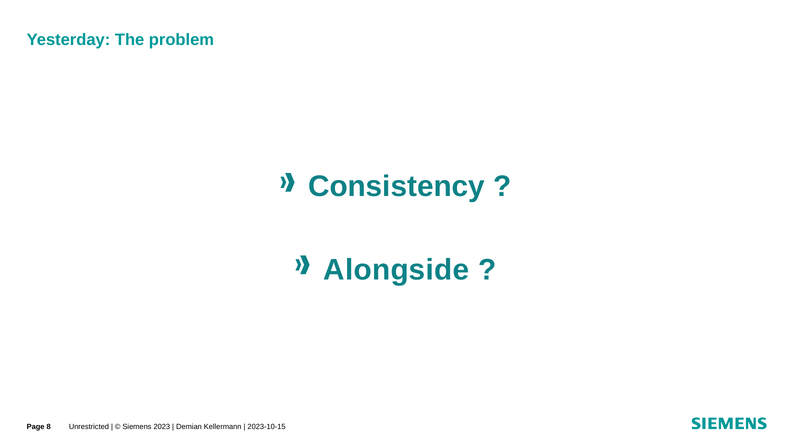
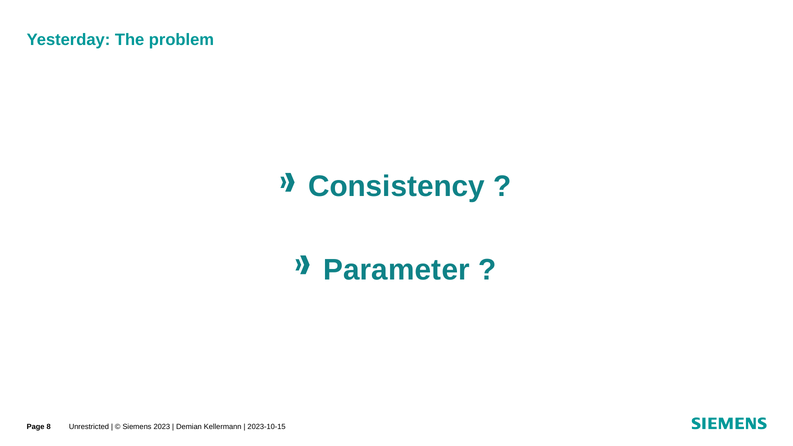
Alongside: Alongside -> Parameter (396, 270)
